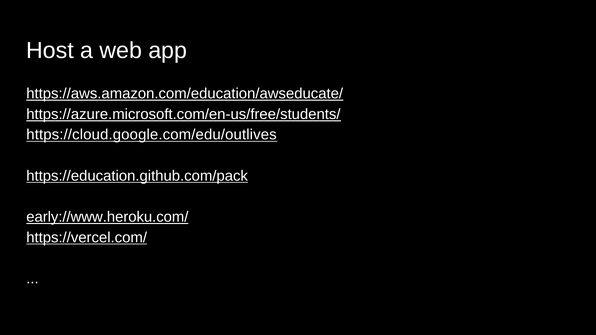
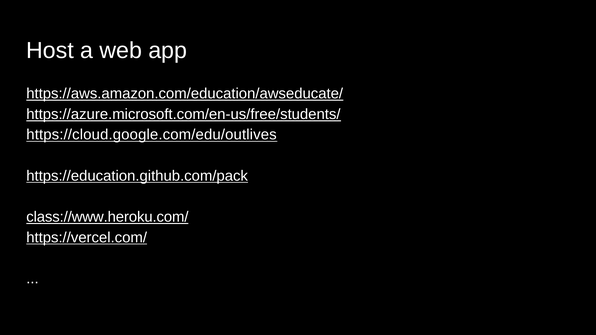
early://www.heroku.com/: early://www.heroku.com/ -> class://www.heroku.com/ (107, 217)
